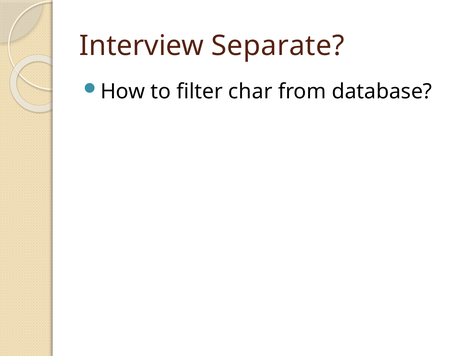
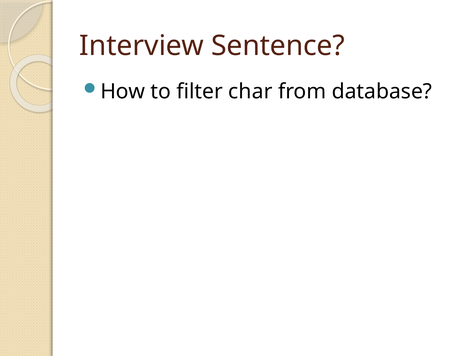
Separate: Separate -> Sentence (278, 46)
